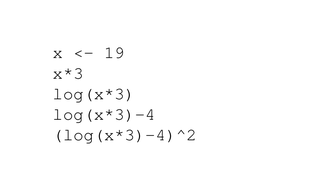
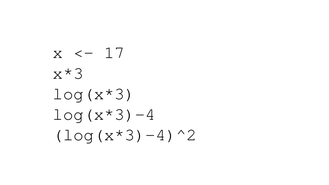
19: 19 -> 17 (114, 53)
